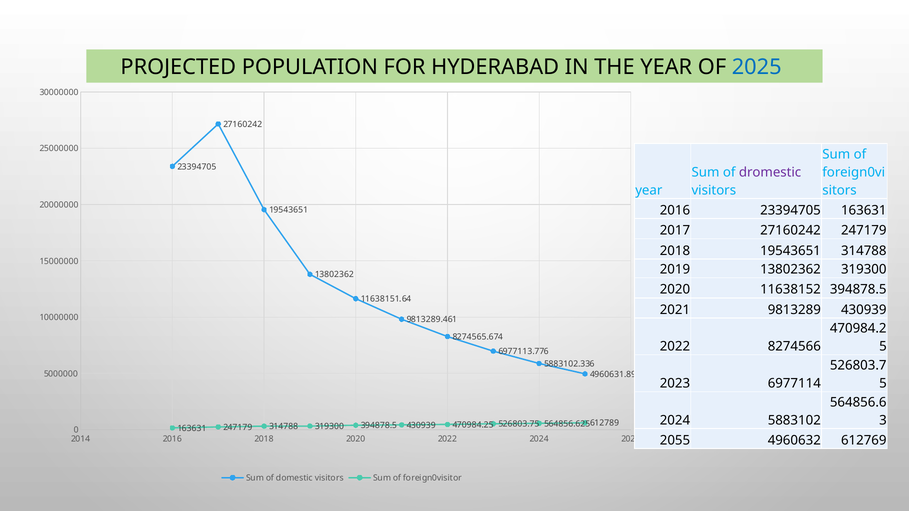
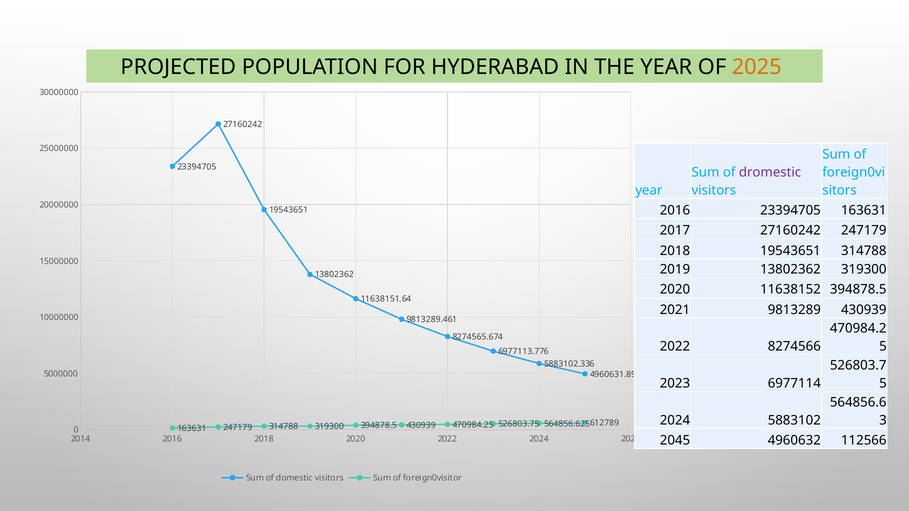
2025 colour: blue -> orange (757, 67)
2055: 2055 -> 2045 (675, 441)
612769: 612769 -> 112566 (864, 441)
